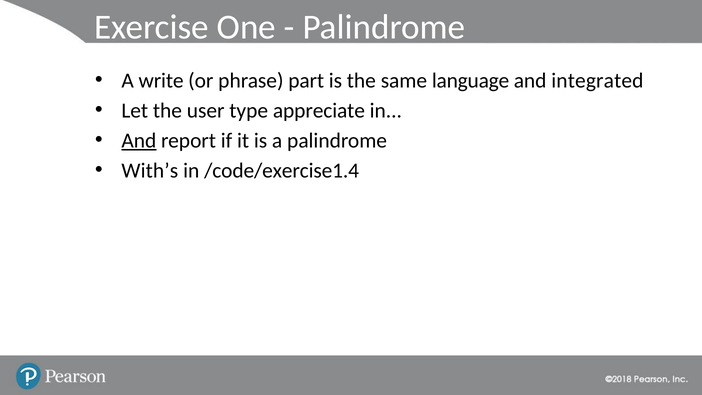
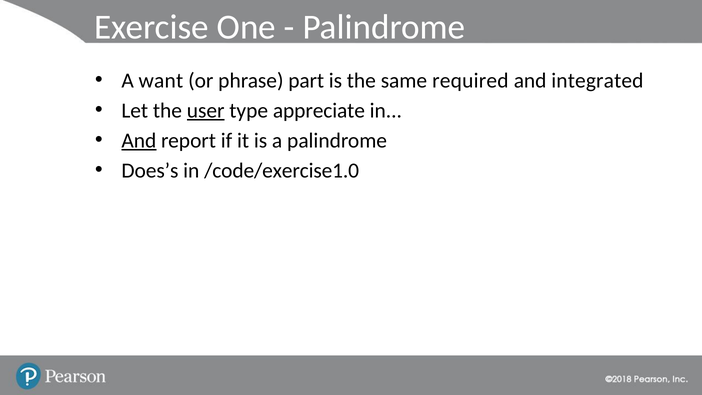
write: write -> want (161, 80)
language: language -> required (470, 80)
user underline: none -> present (206, 110)
With’s: With’s -> Does’s (150, 170)
/code/exercise1.4: /code/exercise1.4 -> /code/exercise1.0 (282, 170)
